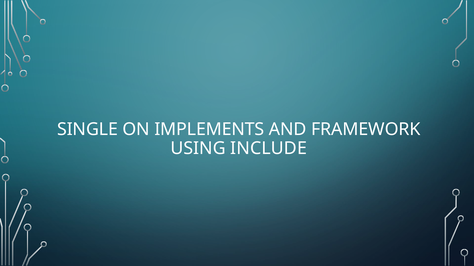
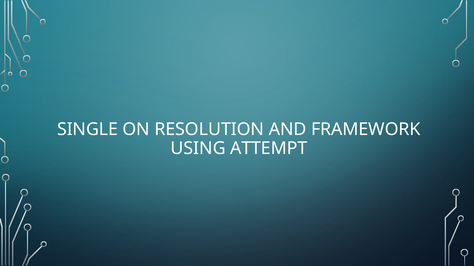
IMPLEMENTS: IMPLEMENTS -> RESOLUTION (209, 130)
INCLUDE: INCLUDE -> ATTEMPT (269, 149)
